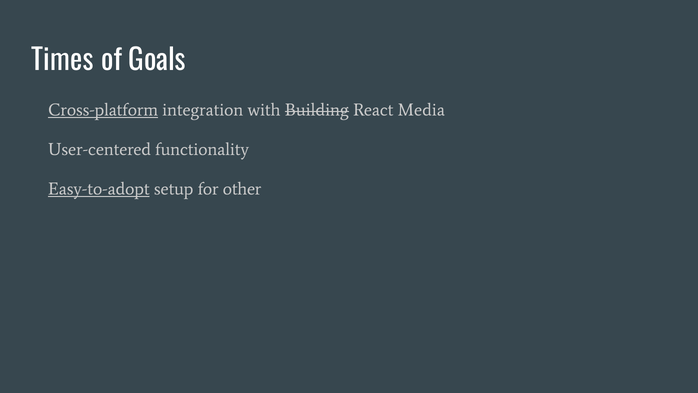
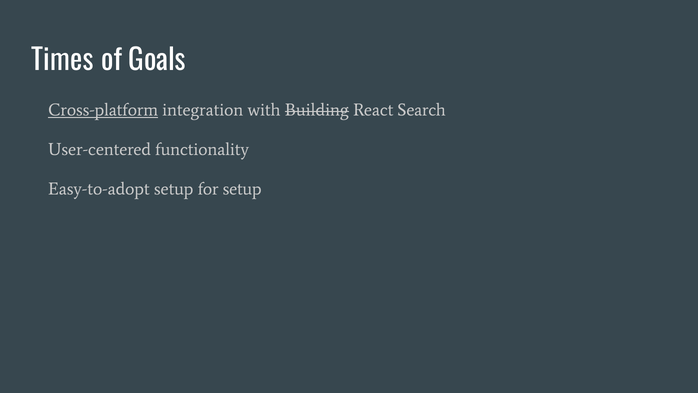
Media: Media -> Search (422, 110)
Easy-to-adopt underline: present -> none (99, 189)
for other: other -> setup (242, 189)
